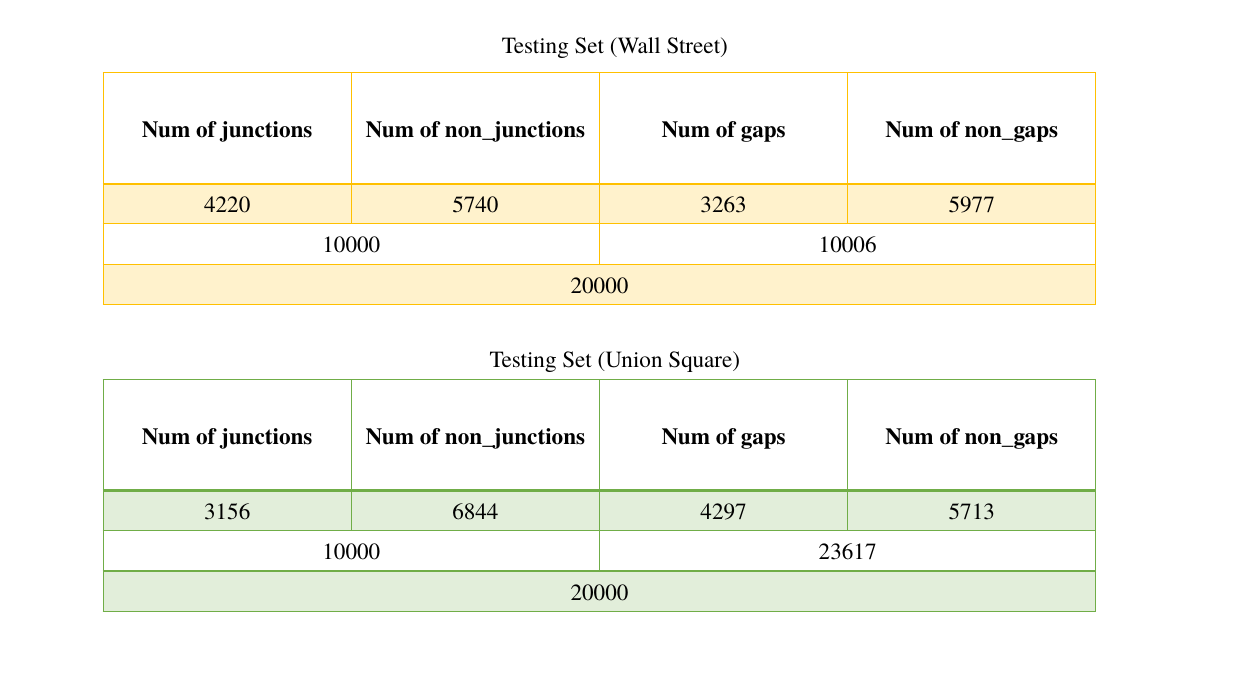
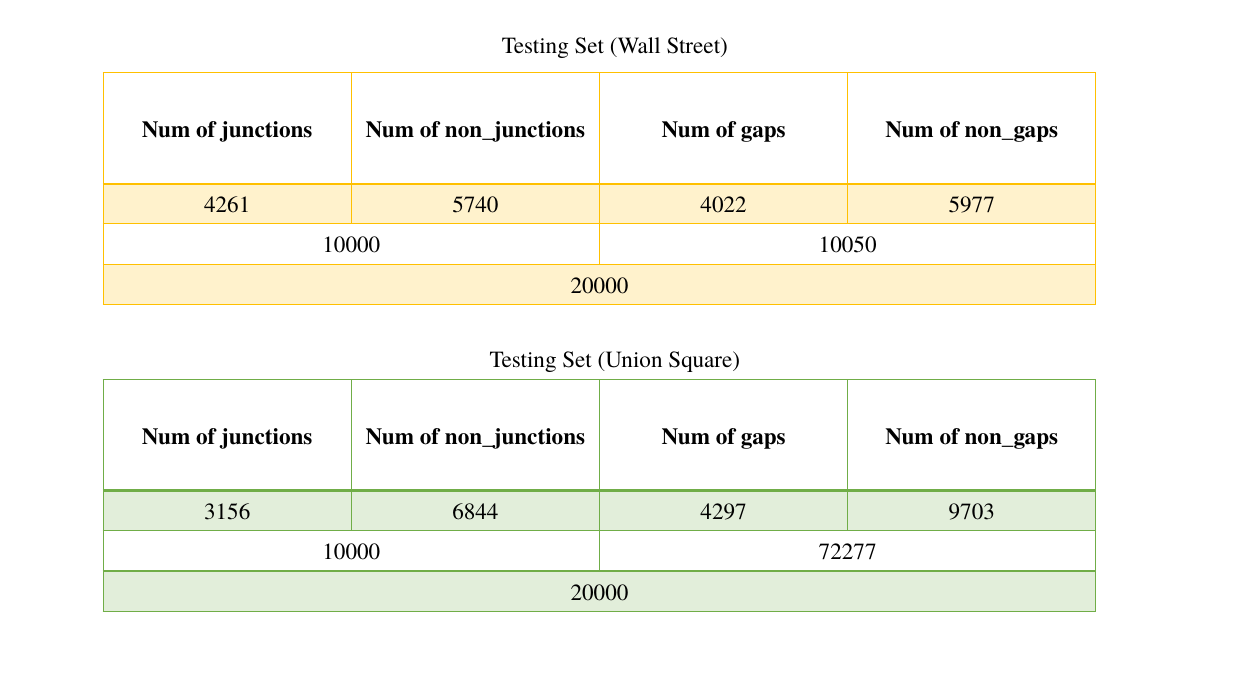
4220: 4220 -> 4261 (227, 205)
3263: 3263 -> 4022 (724, 205)
10006: 10006 -> 10050 (848, 245)
5713: 5713 -> 9703 (972, 512)
23617: 23617 -> 72277 (848, 552)
